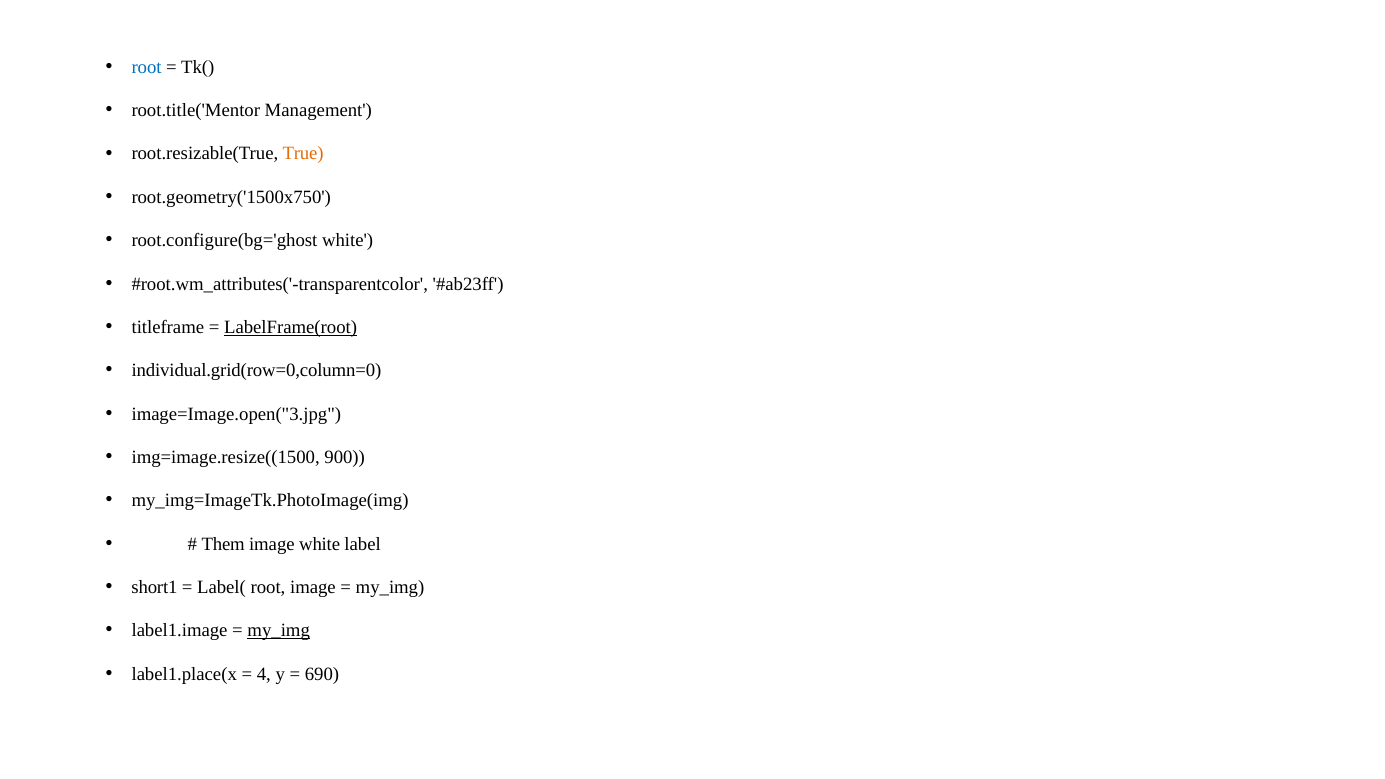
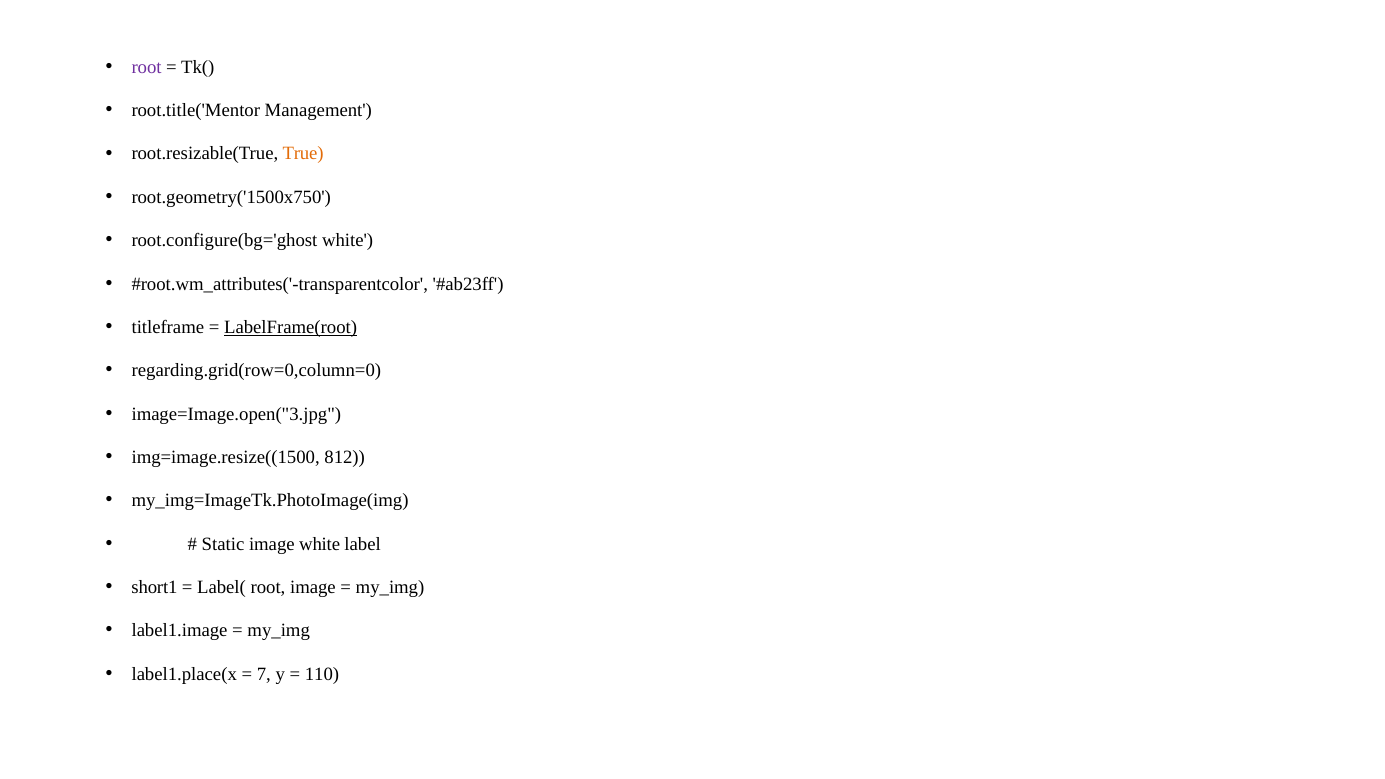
root colour: blue -> purple (147, 67)
individual.grid(row=0,column=0: individual.grid(row=0,column=0 -> regarding.grid(row=0,column=0 (256, 371)
900: 900 -> 812 (345, 457)
Them: Them -> Static (223, 544)
my_img underline: present -> none (279, 631)
4: 4 -> 7 (264, 674)
690: 690 -> 110 (322, 674)
